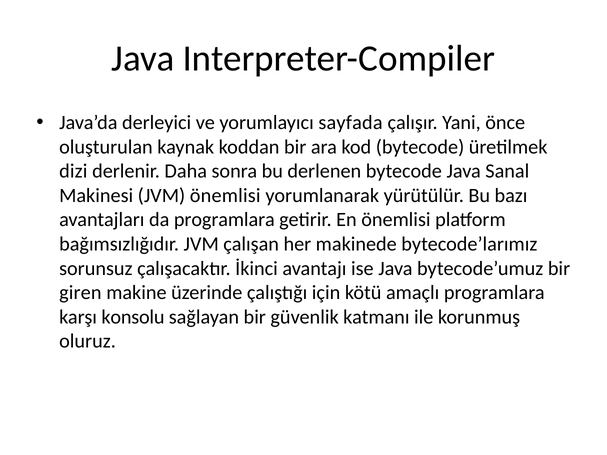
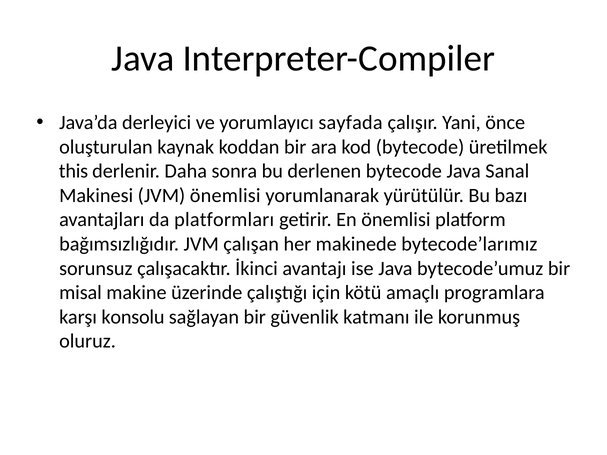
dizi: dizi -> this (73, 171)
da programlara: programlara -> platformları (224, 220)
giren: giren -> misal (80, 293)
